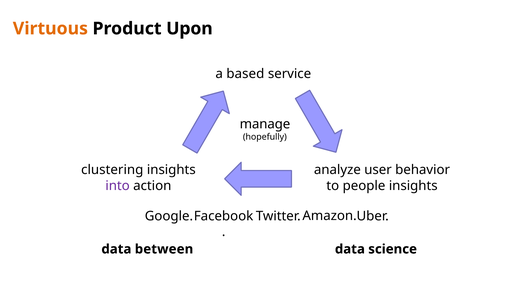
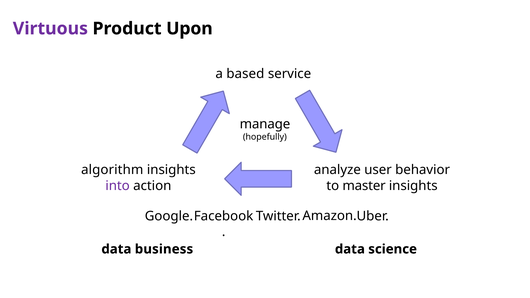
Virtuous colour: orange -> purple (50, 29)
clustering: clustering -> algorithm (112, 170)
people: people -> master (364, 186)
between: between -> business (164, 249)
